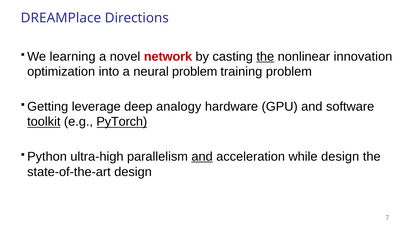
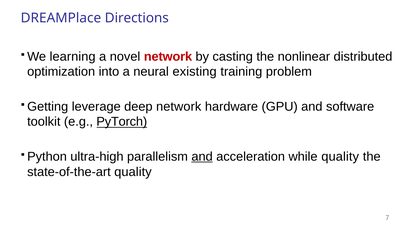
the underline: present -> none (265, 57)
innovation: innovation -> distributed (363, 57)
neural problem: problem -> existing (195, 72)
deep analogy: analogy -> network (179, 107)
toolkit underline: present -> none (44, 122)
while design: design -> quality (340, 157)
state-of-the-art design: design -> quality (133, 172)
